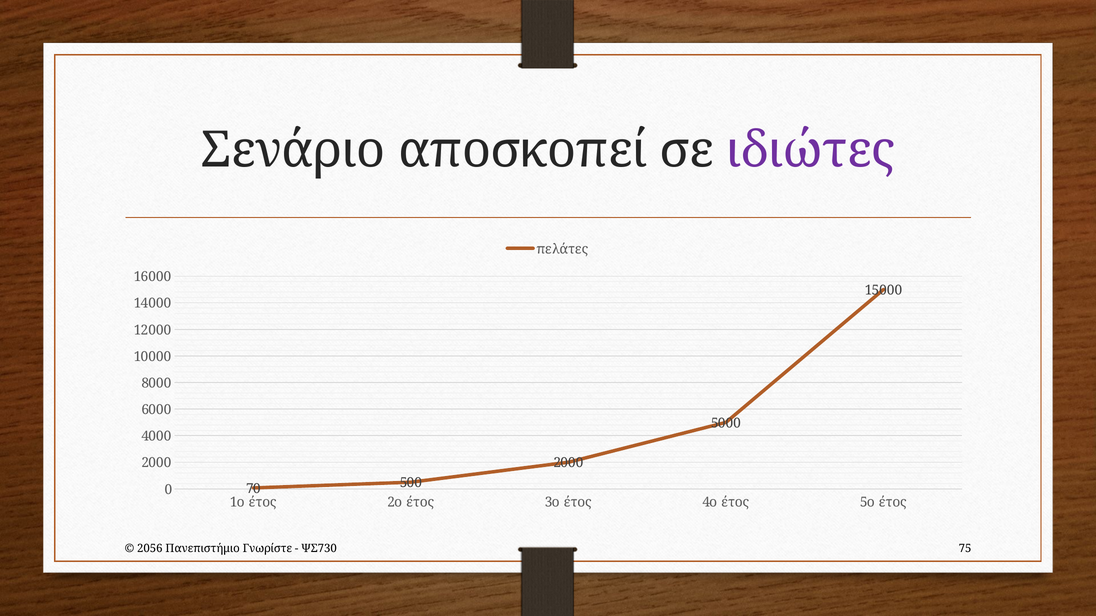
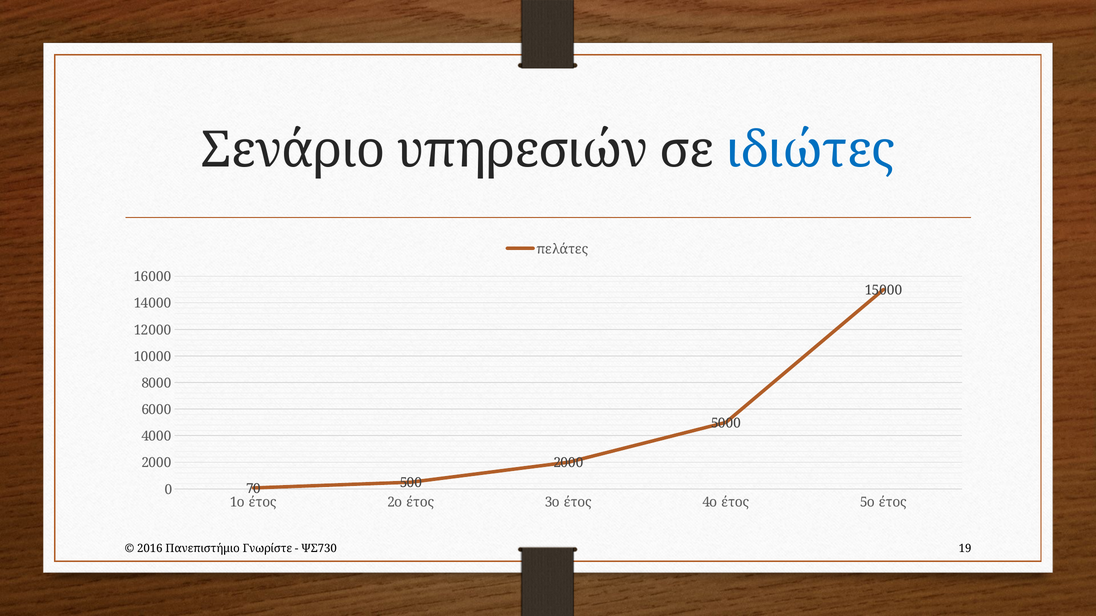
αποσκοπεί: αποσκοπεί -> υπηρεσιών (523, 150)
ιδιώτες colour: purple -> blue (811, 150)
2056: 2056 -> 2016 (150, 549)
75: 75 -> 19 (965, 549)
